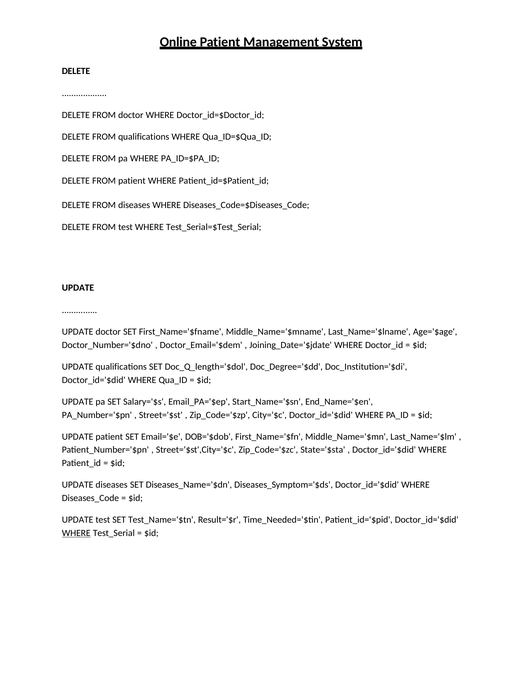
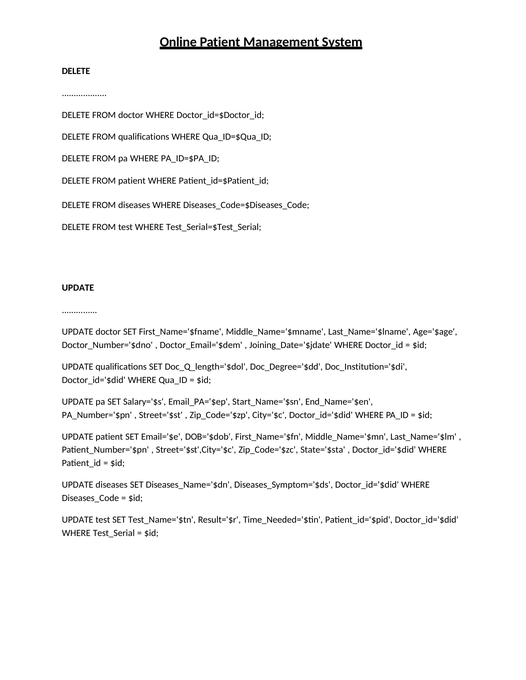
WHERE underline: present -> none (76, 534)
